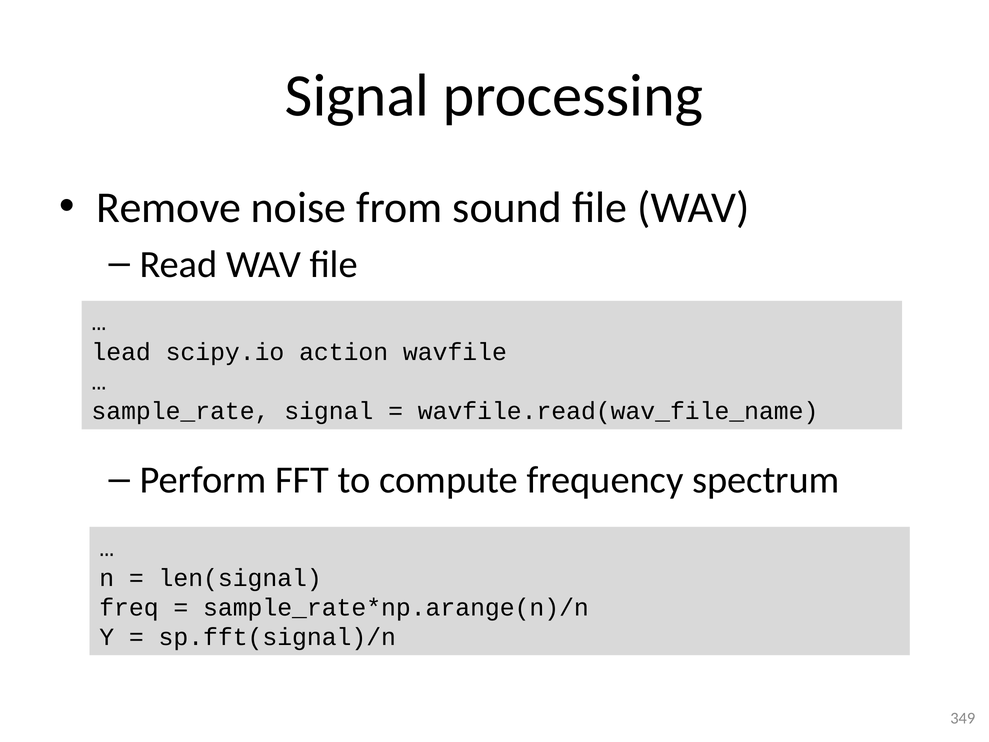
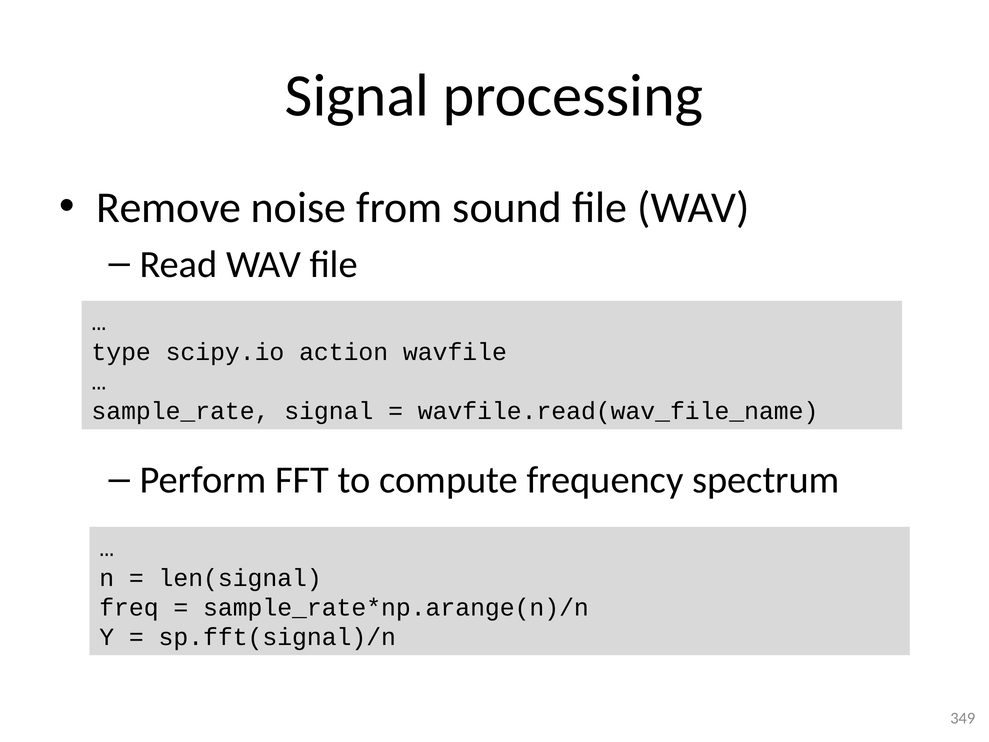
lead: lead -> type (121, 352)
